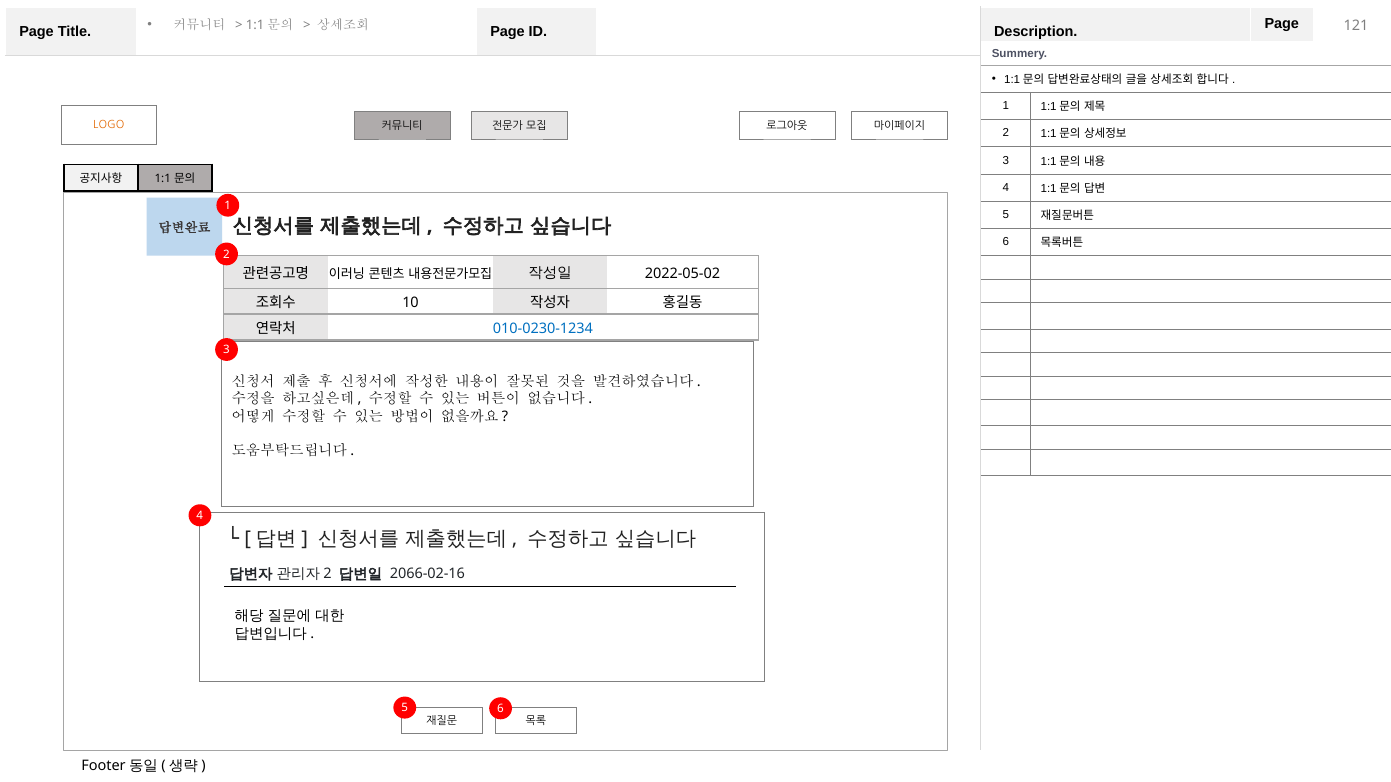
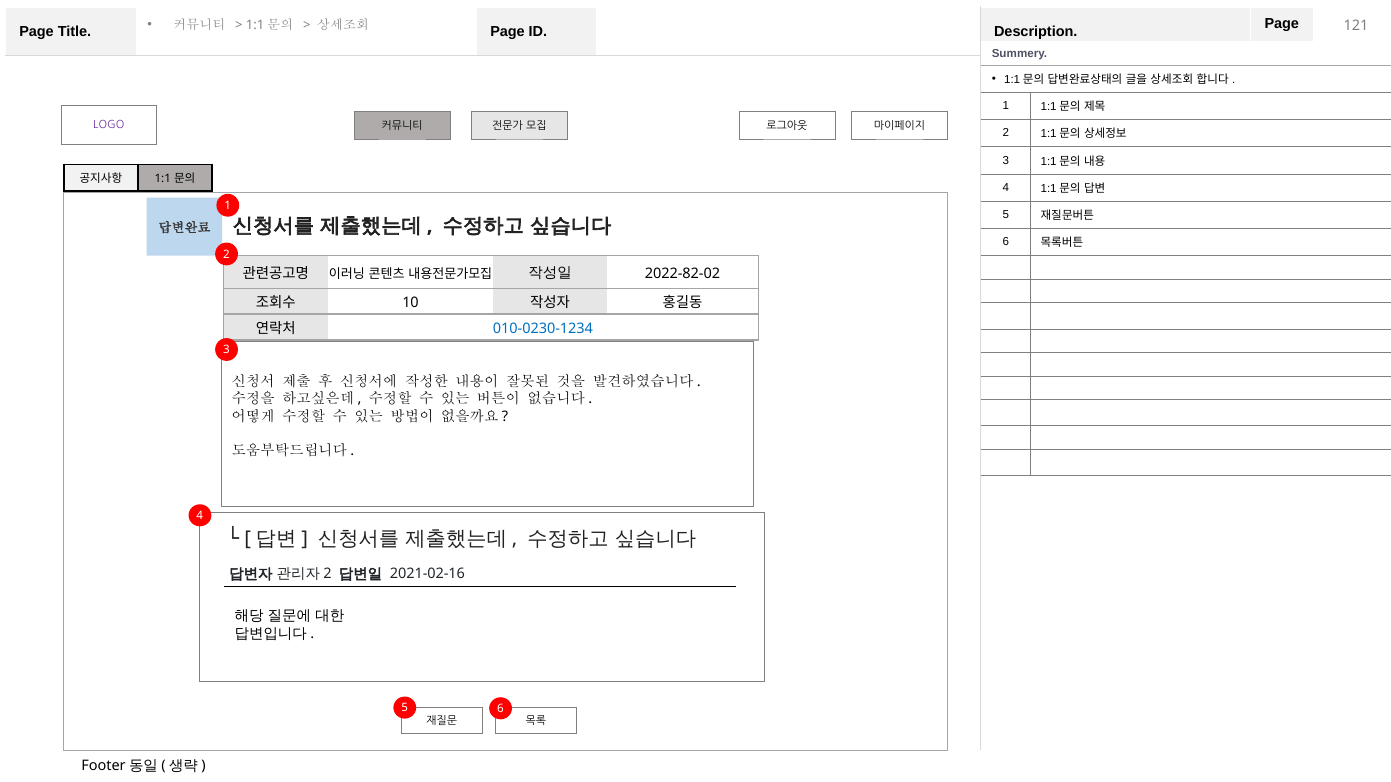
LOGO colour: orange -> purple (109, 125)
2022-05-02: 2022-05-02 -> 2022-82-02 (683, 273)
2066-02-16: 2066-02-16 -> 2021-02-16 (427, 574)
